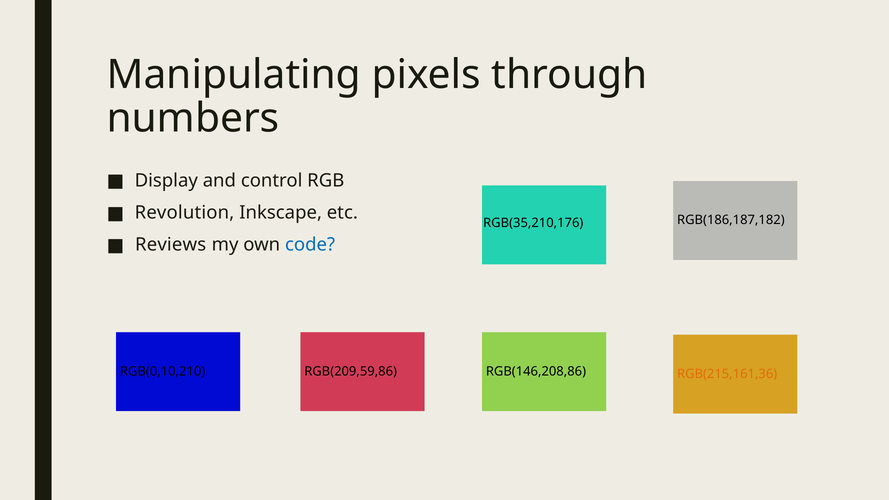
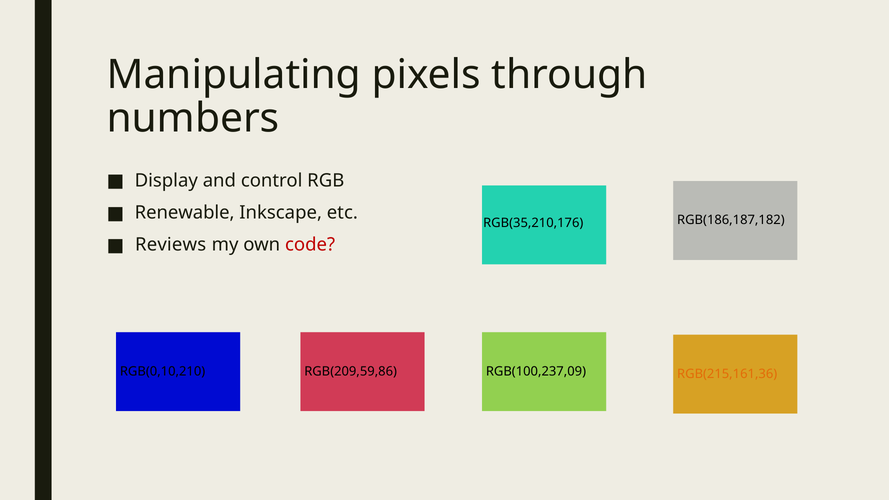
Revolution: Revolution -> Renewable (185, 213)
code colour: blue -> red (310, 245)
RGB(146,208,86: RGB(146,208,86 -> RGB(100,237,09 (536, 371)
